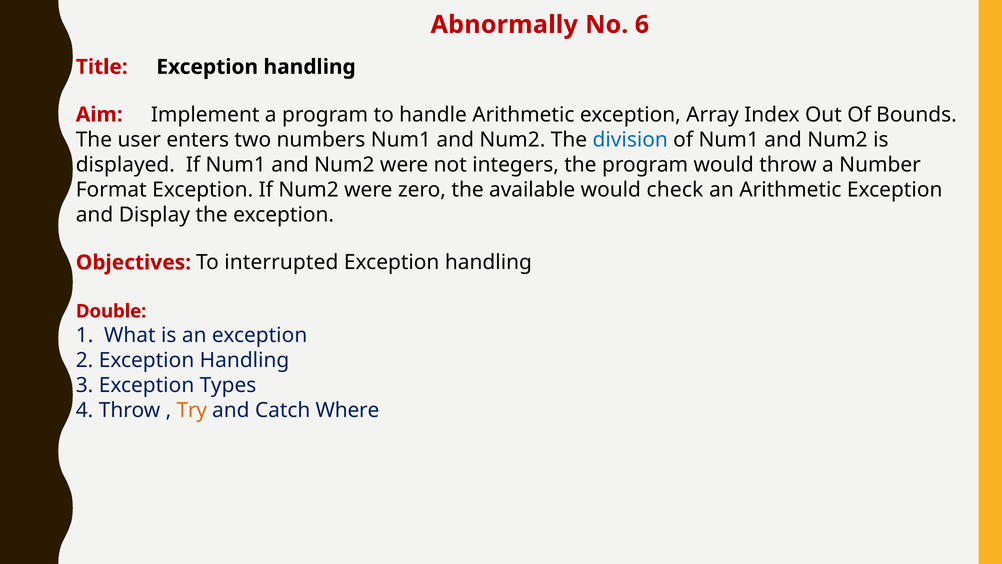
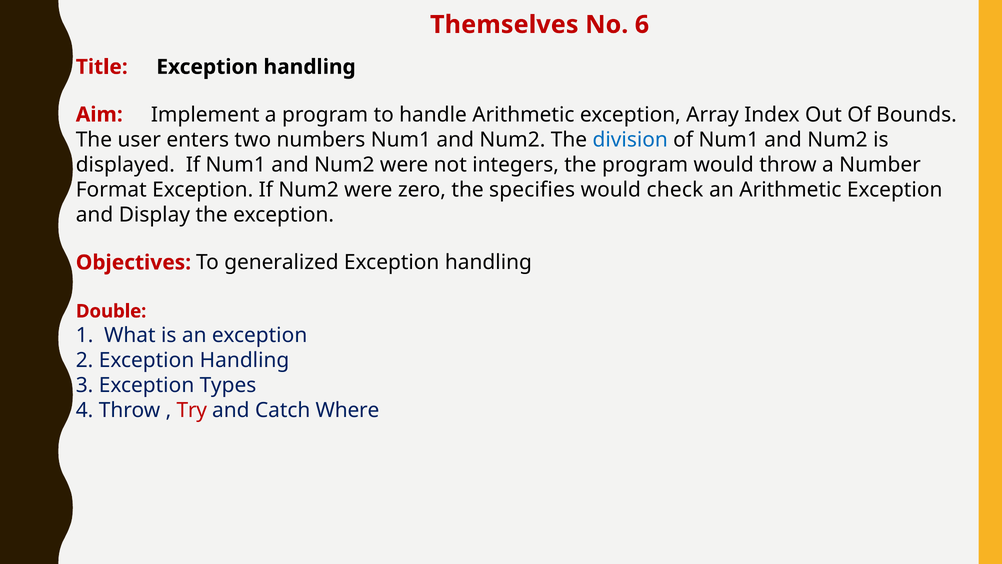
Abnormally: Abnormally -> Themselves (504, 25)
available: available -> specifies (532, 190)
interrupted: interrupted -> generalized (281, 262)
Try colour: orange -> red (192, 410)
